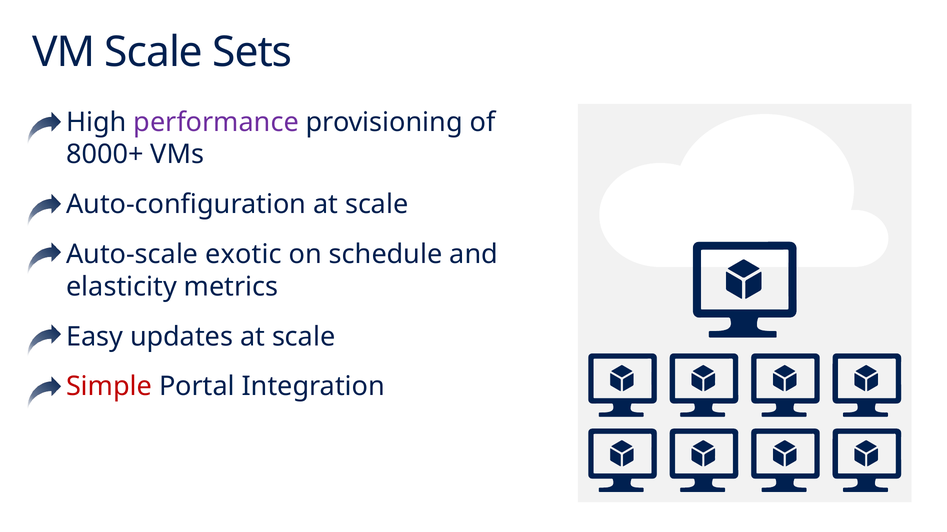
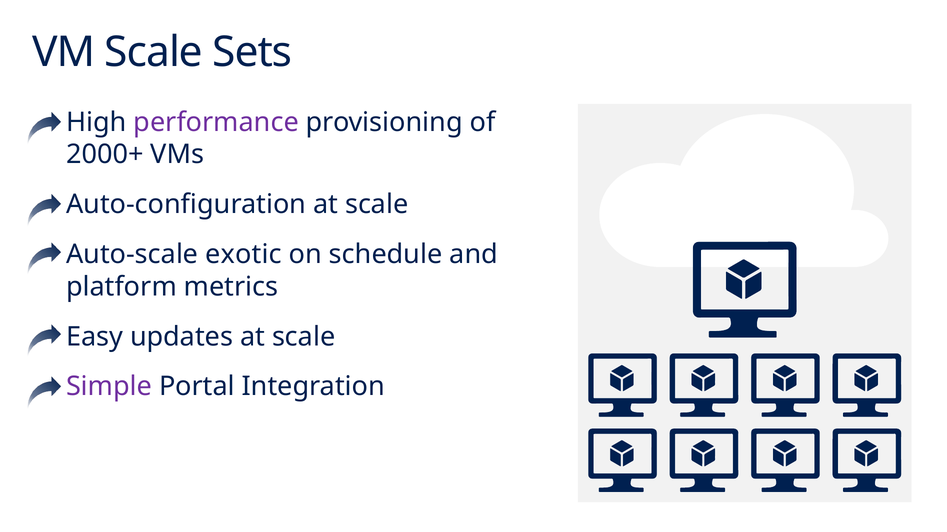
8000+: 8000+ -> 2000+ (105, 155)
elasticity: elasticity -> platform (122, 287)
Simple colour: red -> purple (109, 387)
